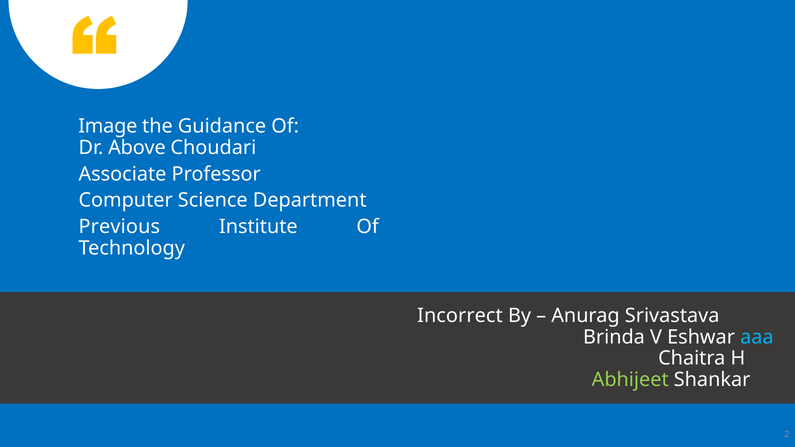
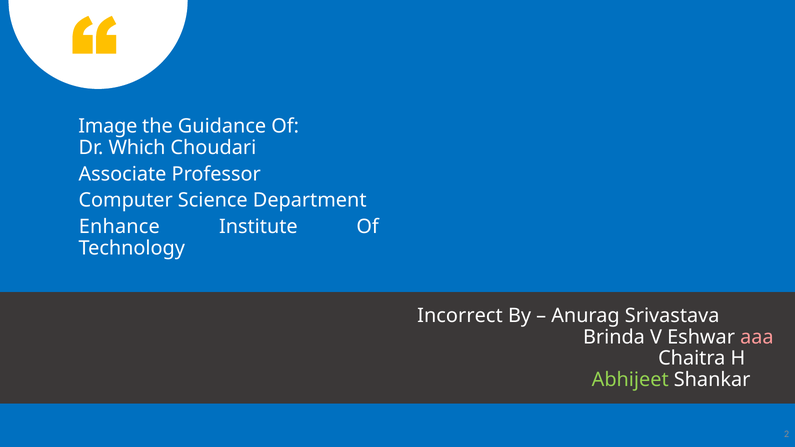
Above: Above -> Which (137, 148)
Previous: Previous -> Enhance (119, 227)
aaa colour: light blue -> pink (757, 337)
